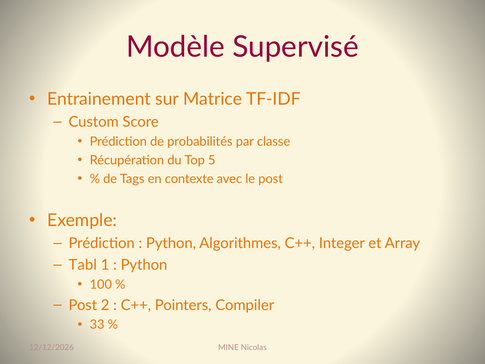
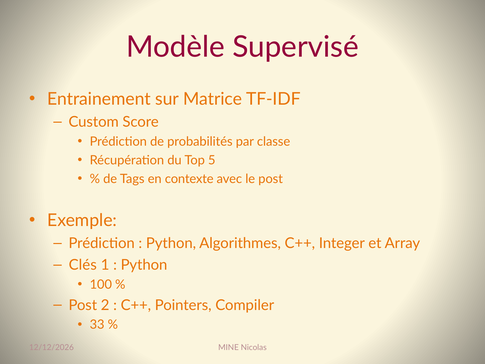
Tabl: Tabl -> Clés (83, 265)
